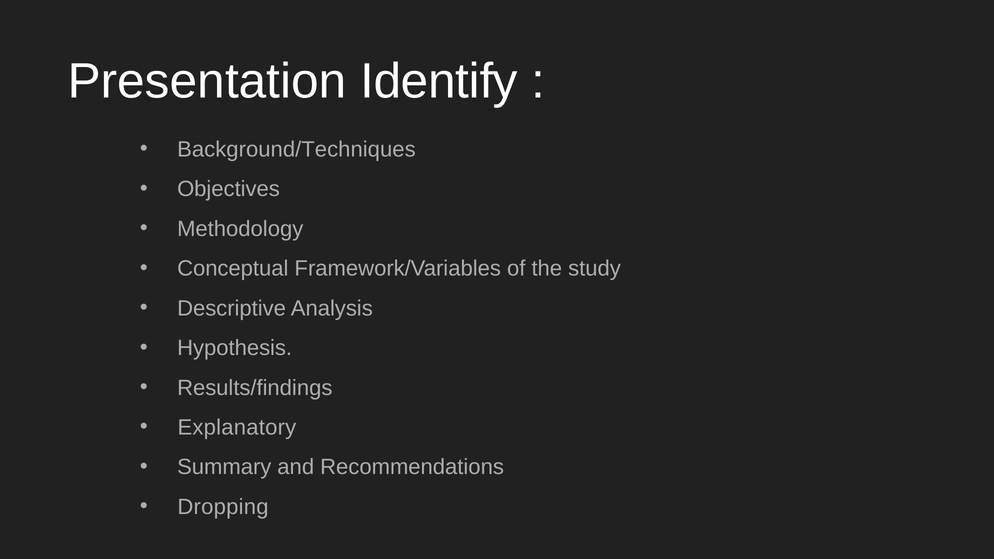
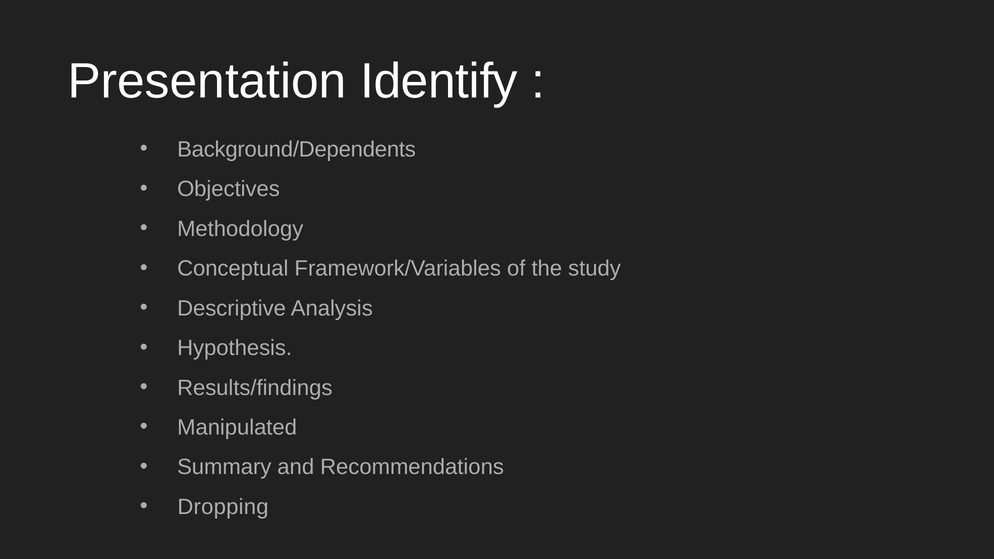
Background/Techniques: Background/Techniques -> Background/Dependents (297, 150)
Explanatory: Explanatory -> Manipulated (237, 428)
